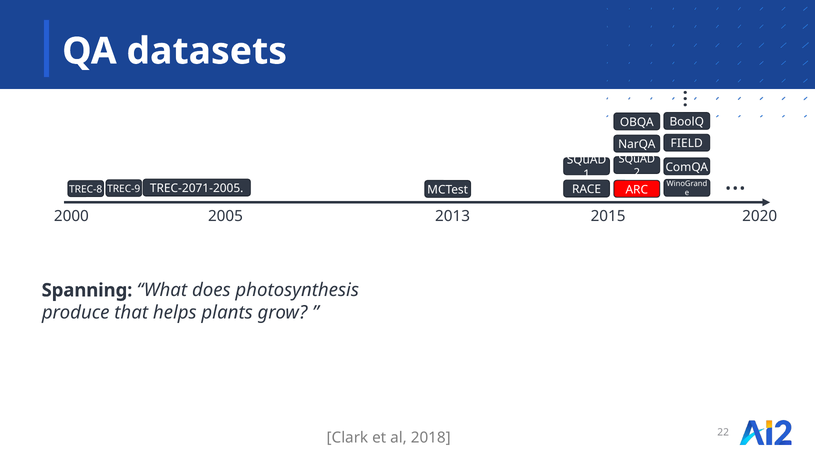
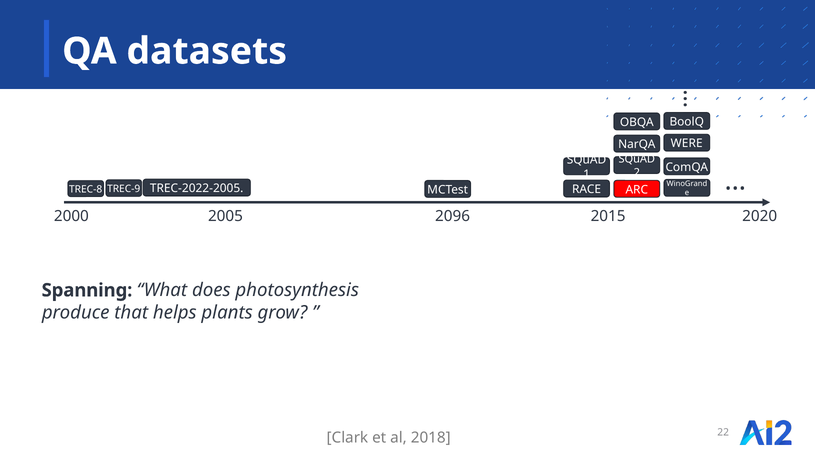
FIELD: FIELD -> WERE (687, 144)
TREC-2071-2005: TREC-2071-2005 -> TREC-2022-2005 (197, 189)
2013: 2013 -> 2096 (453, 216)
